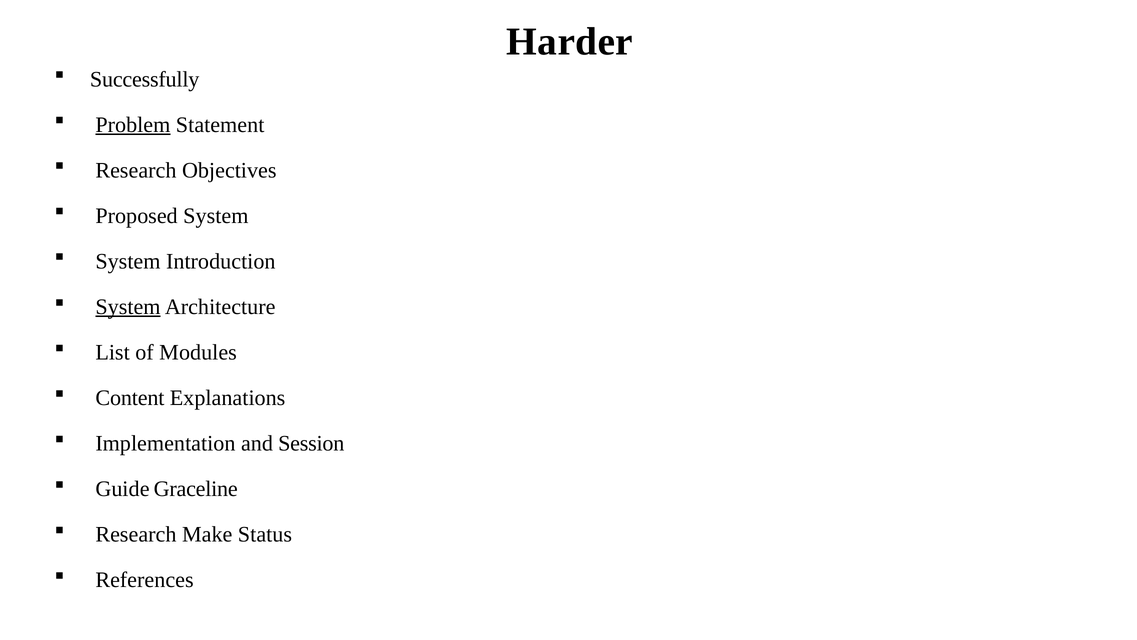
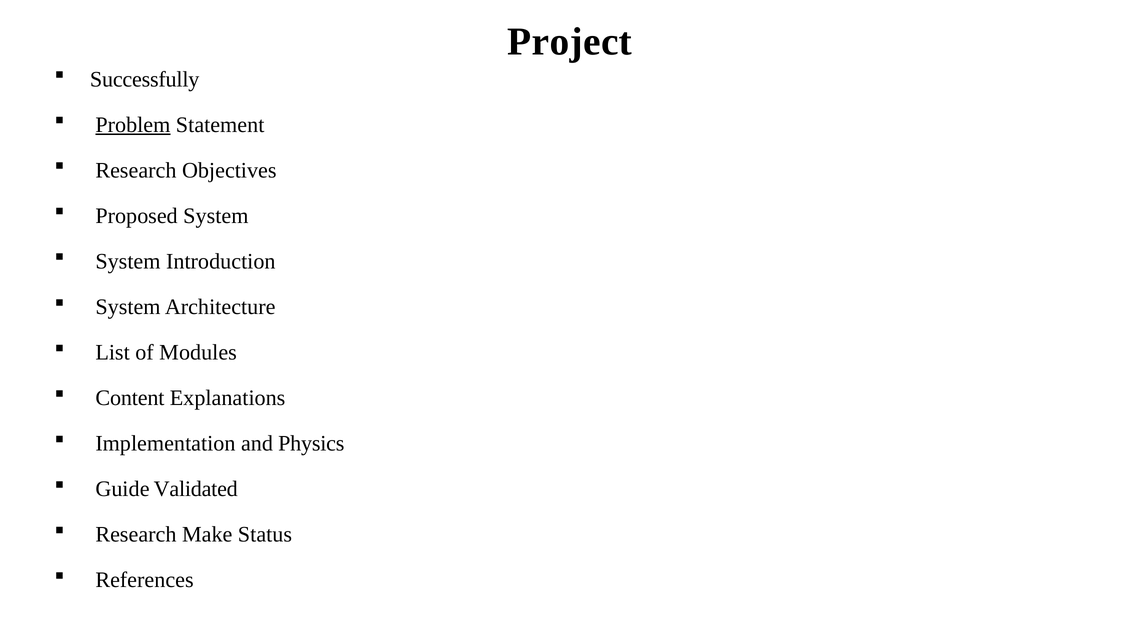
Harder: Harder -> Project (570, 41)
System underline: present -> none (128, 307)
Session: Session -> Physics (311, 443)
Graceline: Graceline -> Validated (196, 489)
